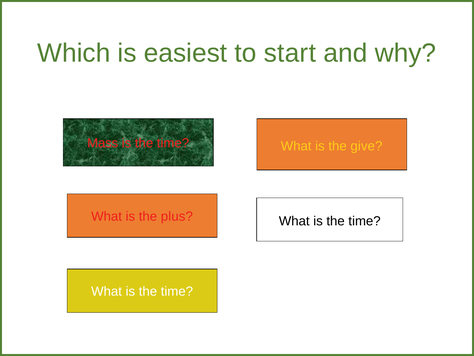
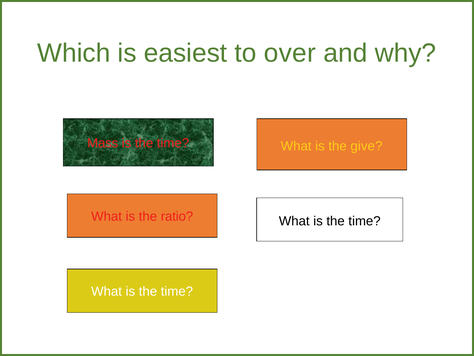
start: start -> over (290, 53)
plus: plus -> ratio (177, 216)
